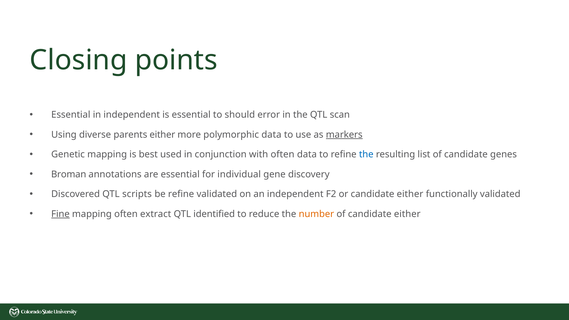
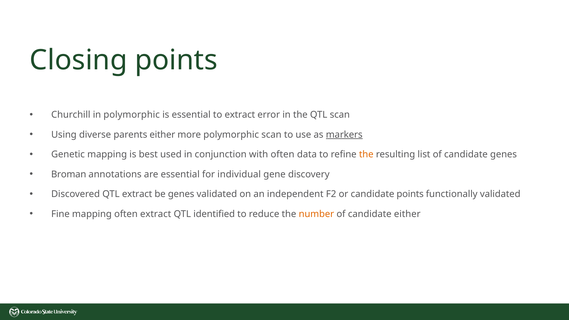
Essential: Essential -> Churchill (71, 115)
in independent: independent -> polymorphic (132, 115)
to should: should -> extract (240, 115)
polymorphic data: data -> scan (271, 135)
the colour: blue -> orange (366, 154)
QTL scripts: scripts -> extract (137, 194)
be refine: refine -> genes (181, 194)
or candidate either: either -> points (410, 194)
Fine underline: present -> none (60, 214)
